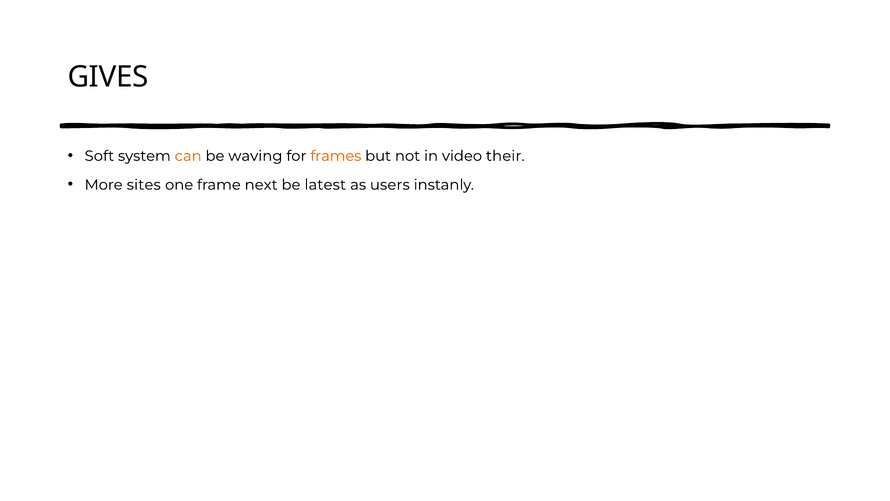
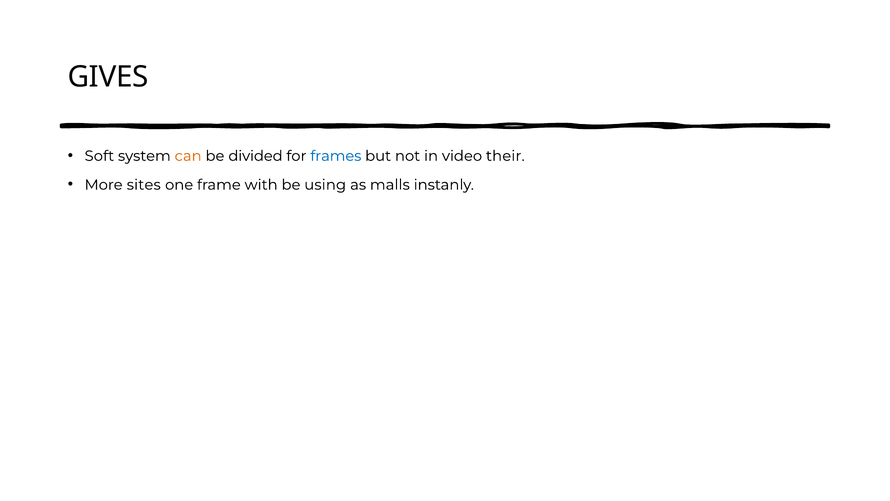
waving: waving -> divided (256, 156)
frames colour: orange -> blue (336, 156)
next: next -> with (261, 185)
latest: latest -> using (325, 185)
users: users -> malls (390, 185)
